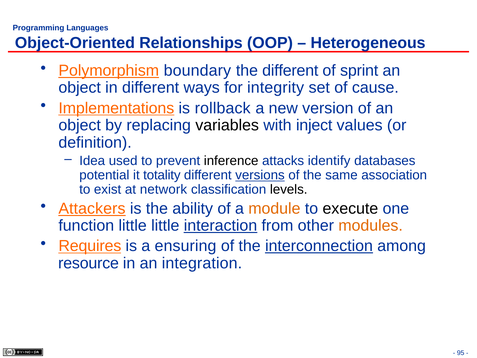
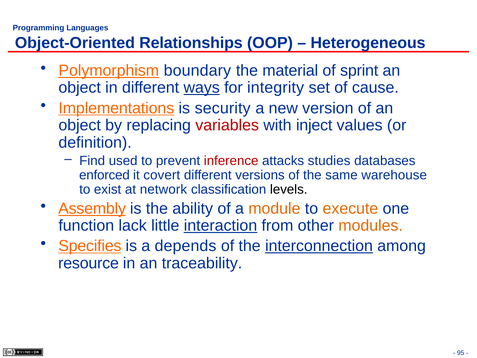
the different: different -> material (290, 71)
ways underline: none -> present (202, 88)
rollback: rollback -> security (223, 108)
variables colour: black -> red (227, 125)
Idea: Idea -> Find (92, 161)
inference colour: black -> red (231, 161)
identify: identify -> studies (329, 161)
potential: potential -> enforced (104, 175)
totality: totality -> covert (162, 175)
versions underline: present -> none (260, 175)
association: association -> warehouse (394, 175)
Attackers: Attackers -> Assembly (92, 208)
execute colour: black -> orange (350, 208)
function little: little -> lack (133, 225)
Requires: Requires -> Specifies (90, 246)
ensuring: ensuring -> depends (186, 246)
integration: integration -> traceability (202, 263)
